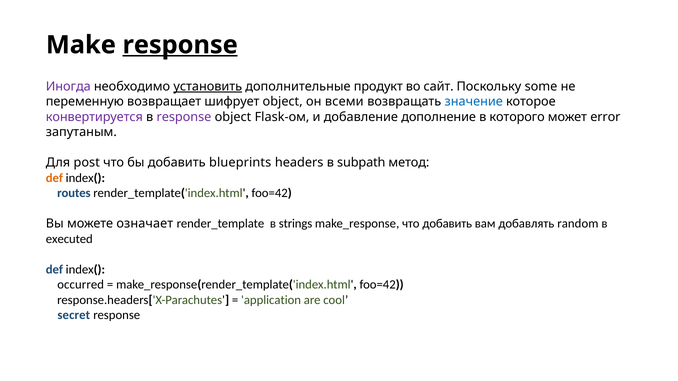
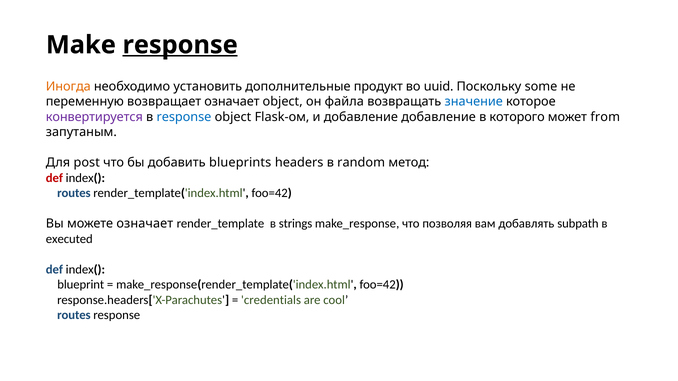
Иногда colour: purple -> orange (68, 87)
установить underline: present -> none (208, 87)
сайт: сайт -> uuid (439, 87)
возвращает шифрует: шифрует -> означает (232, 102)
всеми: всеми -> файла (344, 102)
response colour: purple -> blue (184, 117)
добавление дополнение: дополнение -> добавление (439, 117)
error: error -> from (605, 117)
subpath: subpath -> random (361, 163)
def colour: orange -> red (54, 178)
что добавить: добавить -> позволяя (447, 224)
random: random -> subpath (578, 224)
occurred: occurred -> blueprint (81, 285)
application: application -> credentials (271, 300)
secret: secret -> routes (74, 315)
